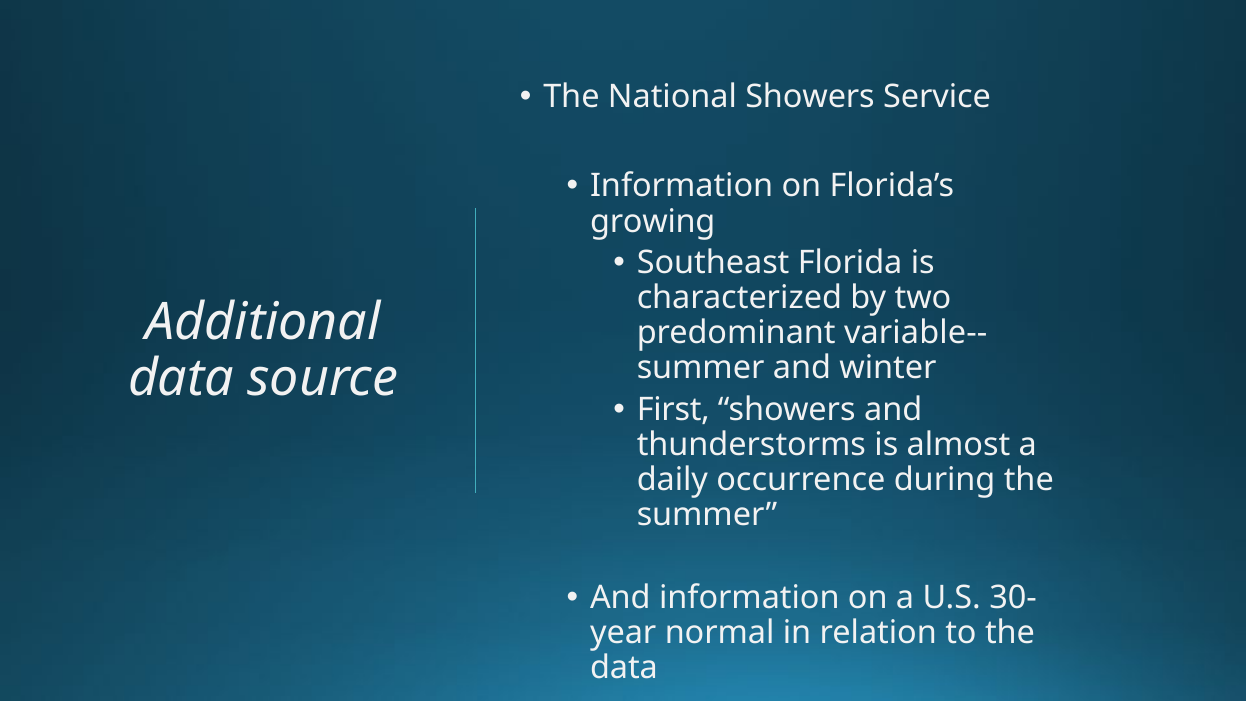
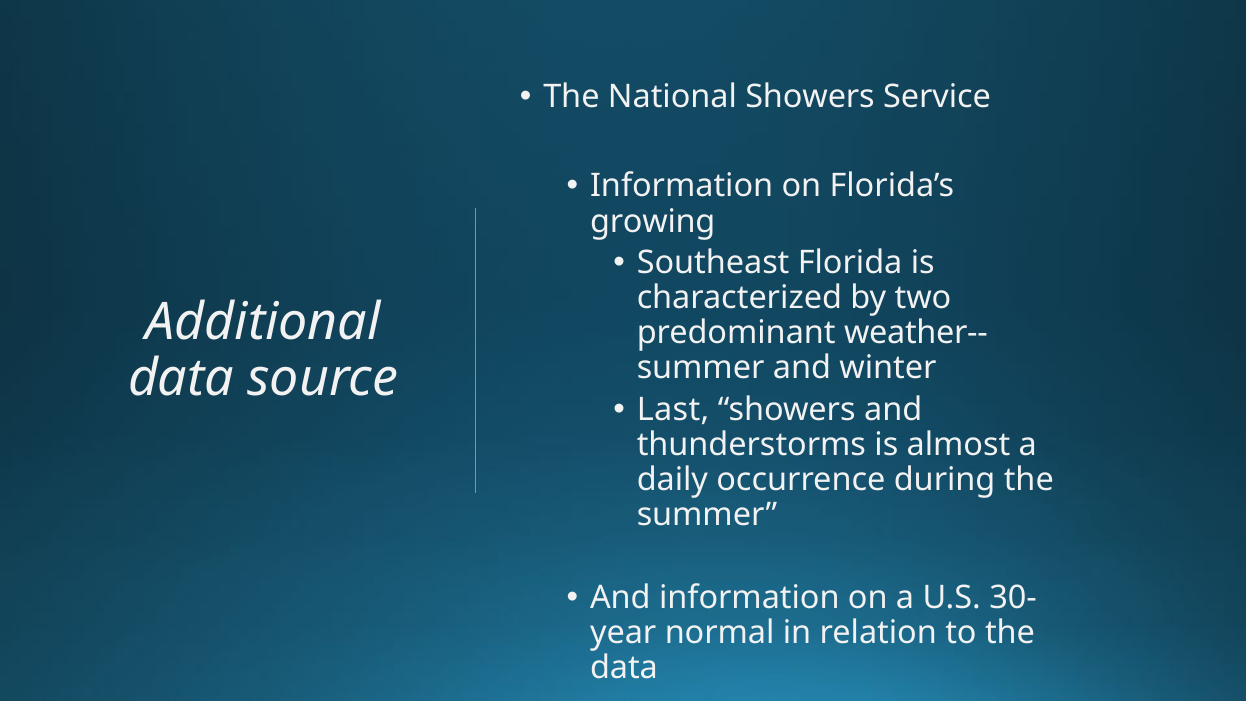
variable--: variable-- -> weather-- (916, 333)
First: First -> Last (673, 409)
